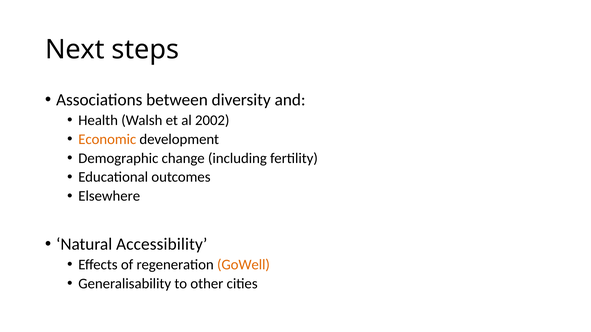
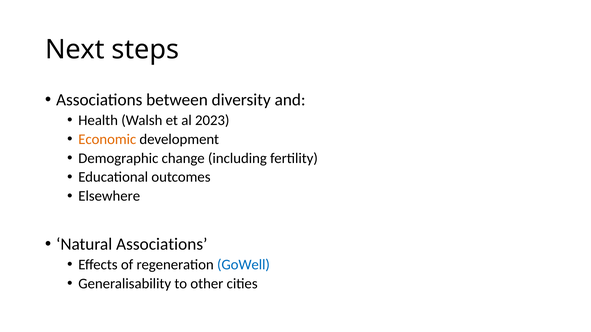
2002: 2002 -> 2023 (212, 120)
Natural Accessibility: Accessibility -> Associations (162, 245)
GoWell colour: orange -> blue (243, 265)
